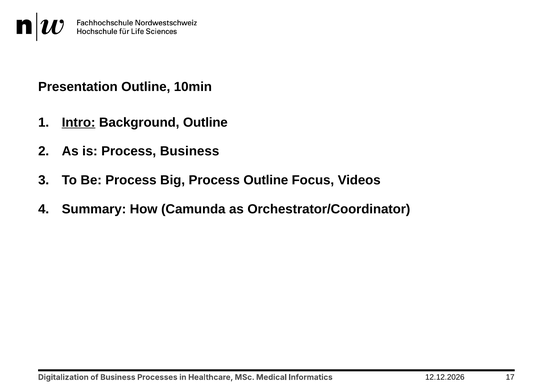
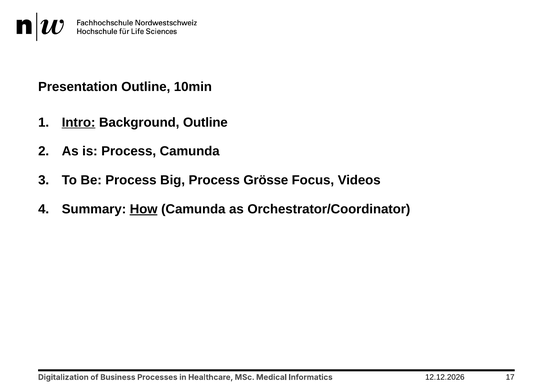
Process Business: Business -> Camunda (190, 151)
Process Outline: Outline -> Grösse (266, 180)
How underline: none -> present (144, 209)
